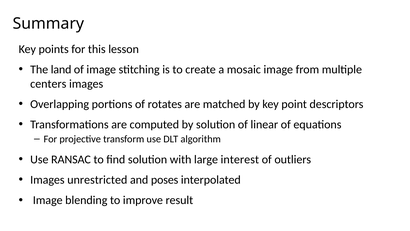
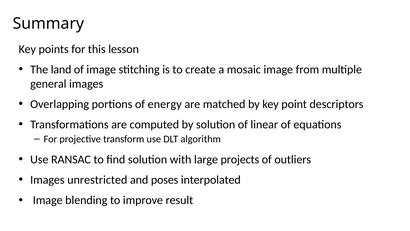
centers: centers -> general (48, 84)
rotates: rotates -> energy (165, 104)
interest: interest -> projects (240, 159)
